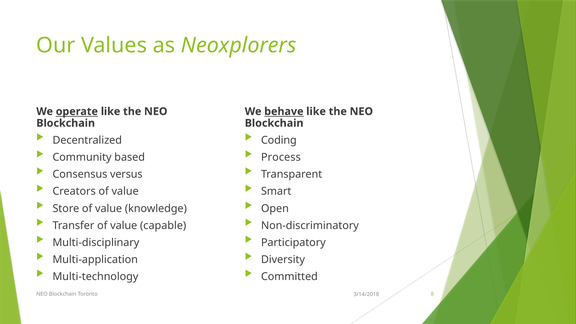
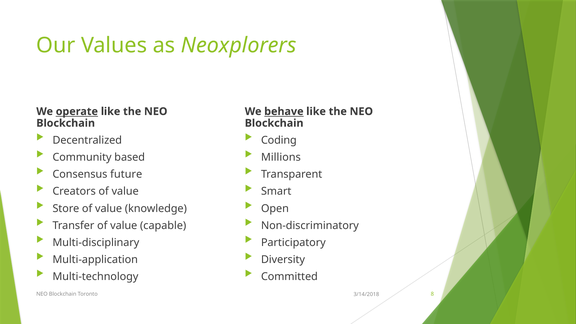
Process: Process -> Millions (281, 157)
versus: versus -> future (126, 174)
